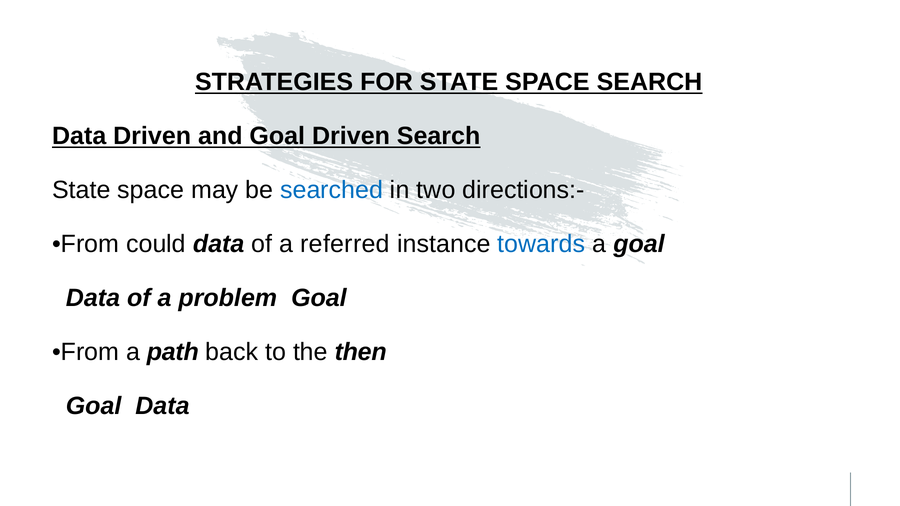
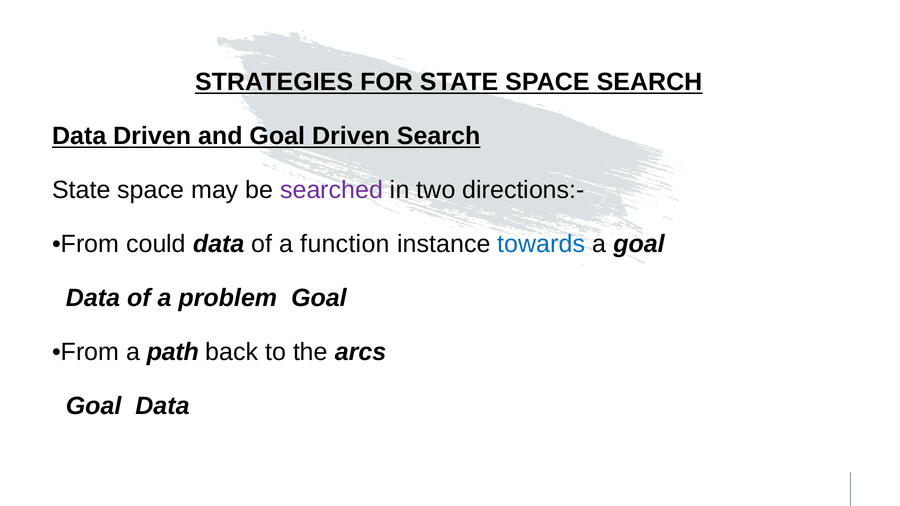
searched colour: blue -> purple (332, 190)
referred: referred -> function (345, 244)
then: then -> arcs (361, 352)
